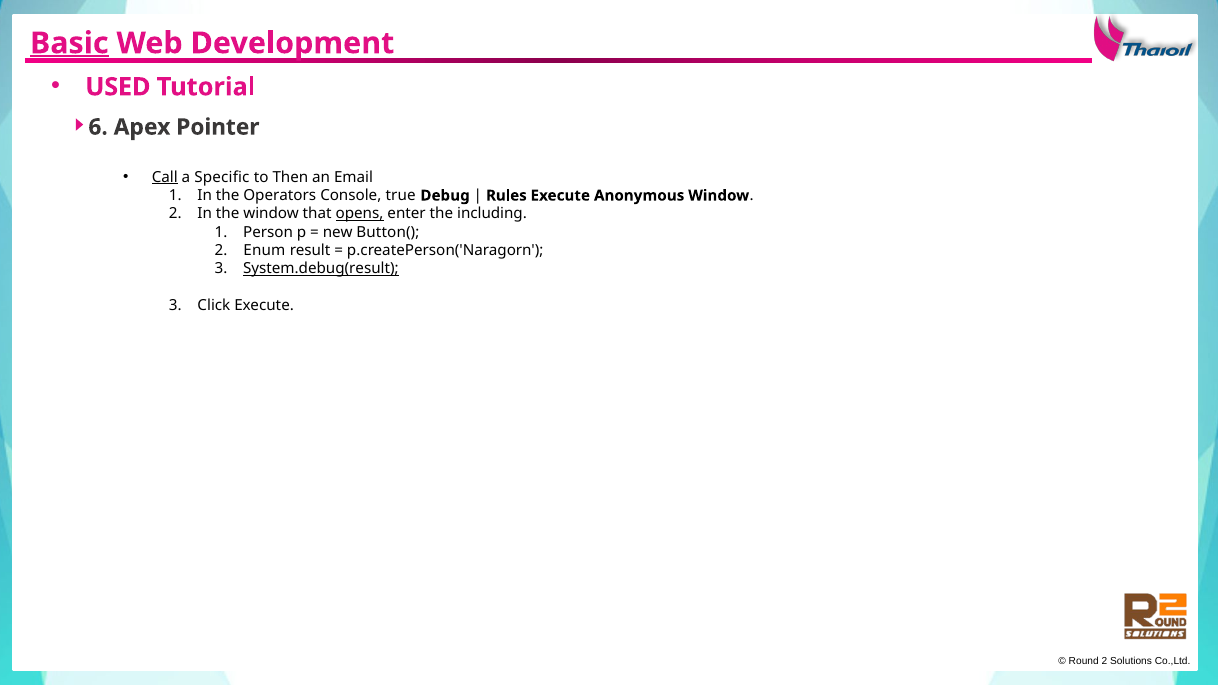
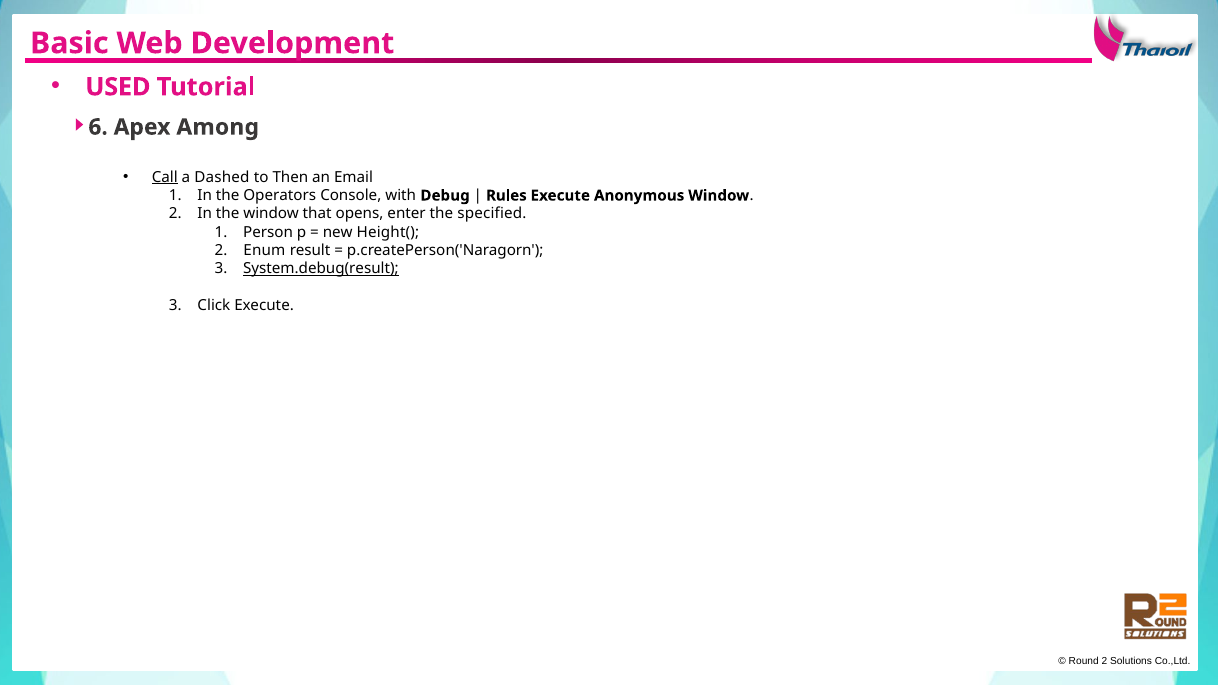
Basic underline: present -> none (69, 43)
Pointer: Pointer -> Among (218, 127)
Specific: Specific -> Dashed (222, 177)
true: true -> with (401, 196)
opens underline: present -> none (360, 214)
including: including -> specified (492, 214)
Button(: Button( -> Height( (388, 232)
